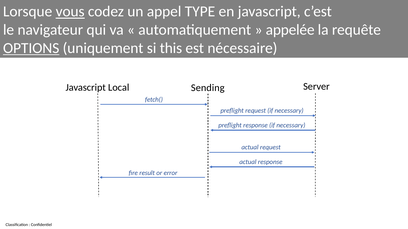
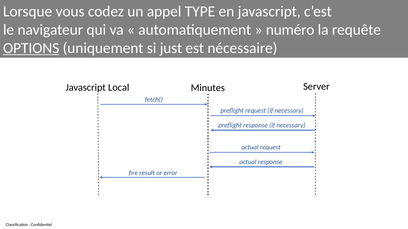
vous underline: present -> none (70, 12)
appelée: appelée -> numéro (290, 30)
this: this -> just (171, 48)
Sending: Sending -> Minutes (208, 88)
